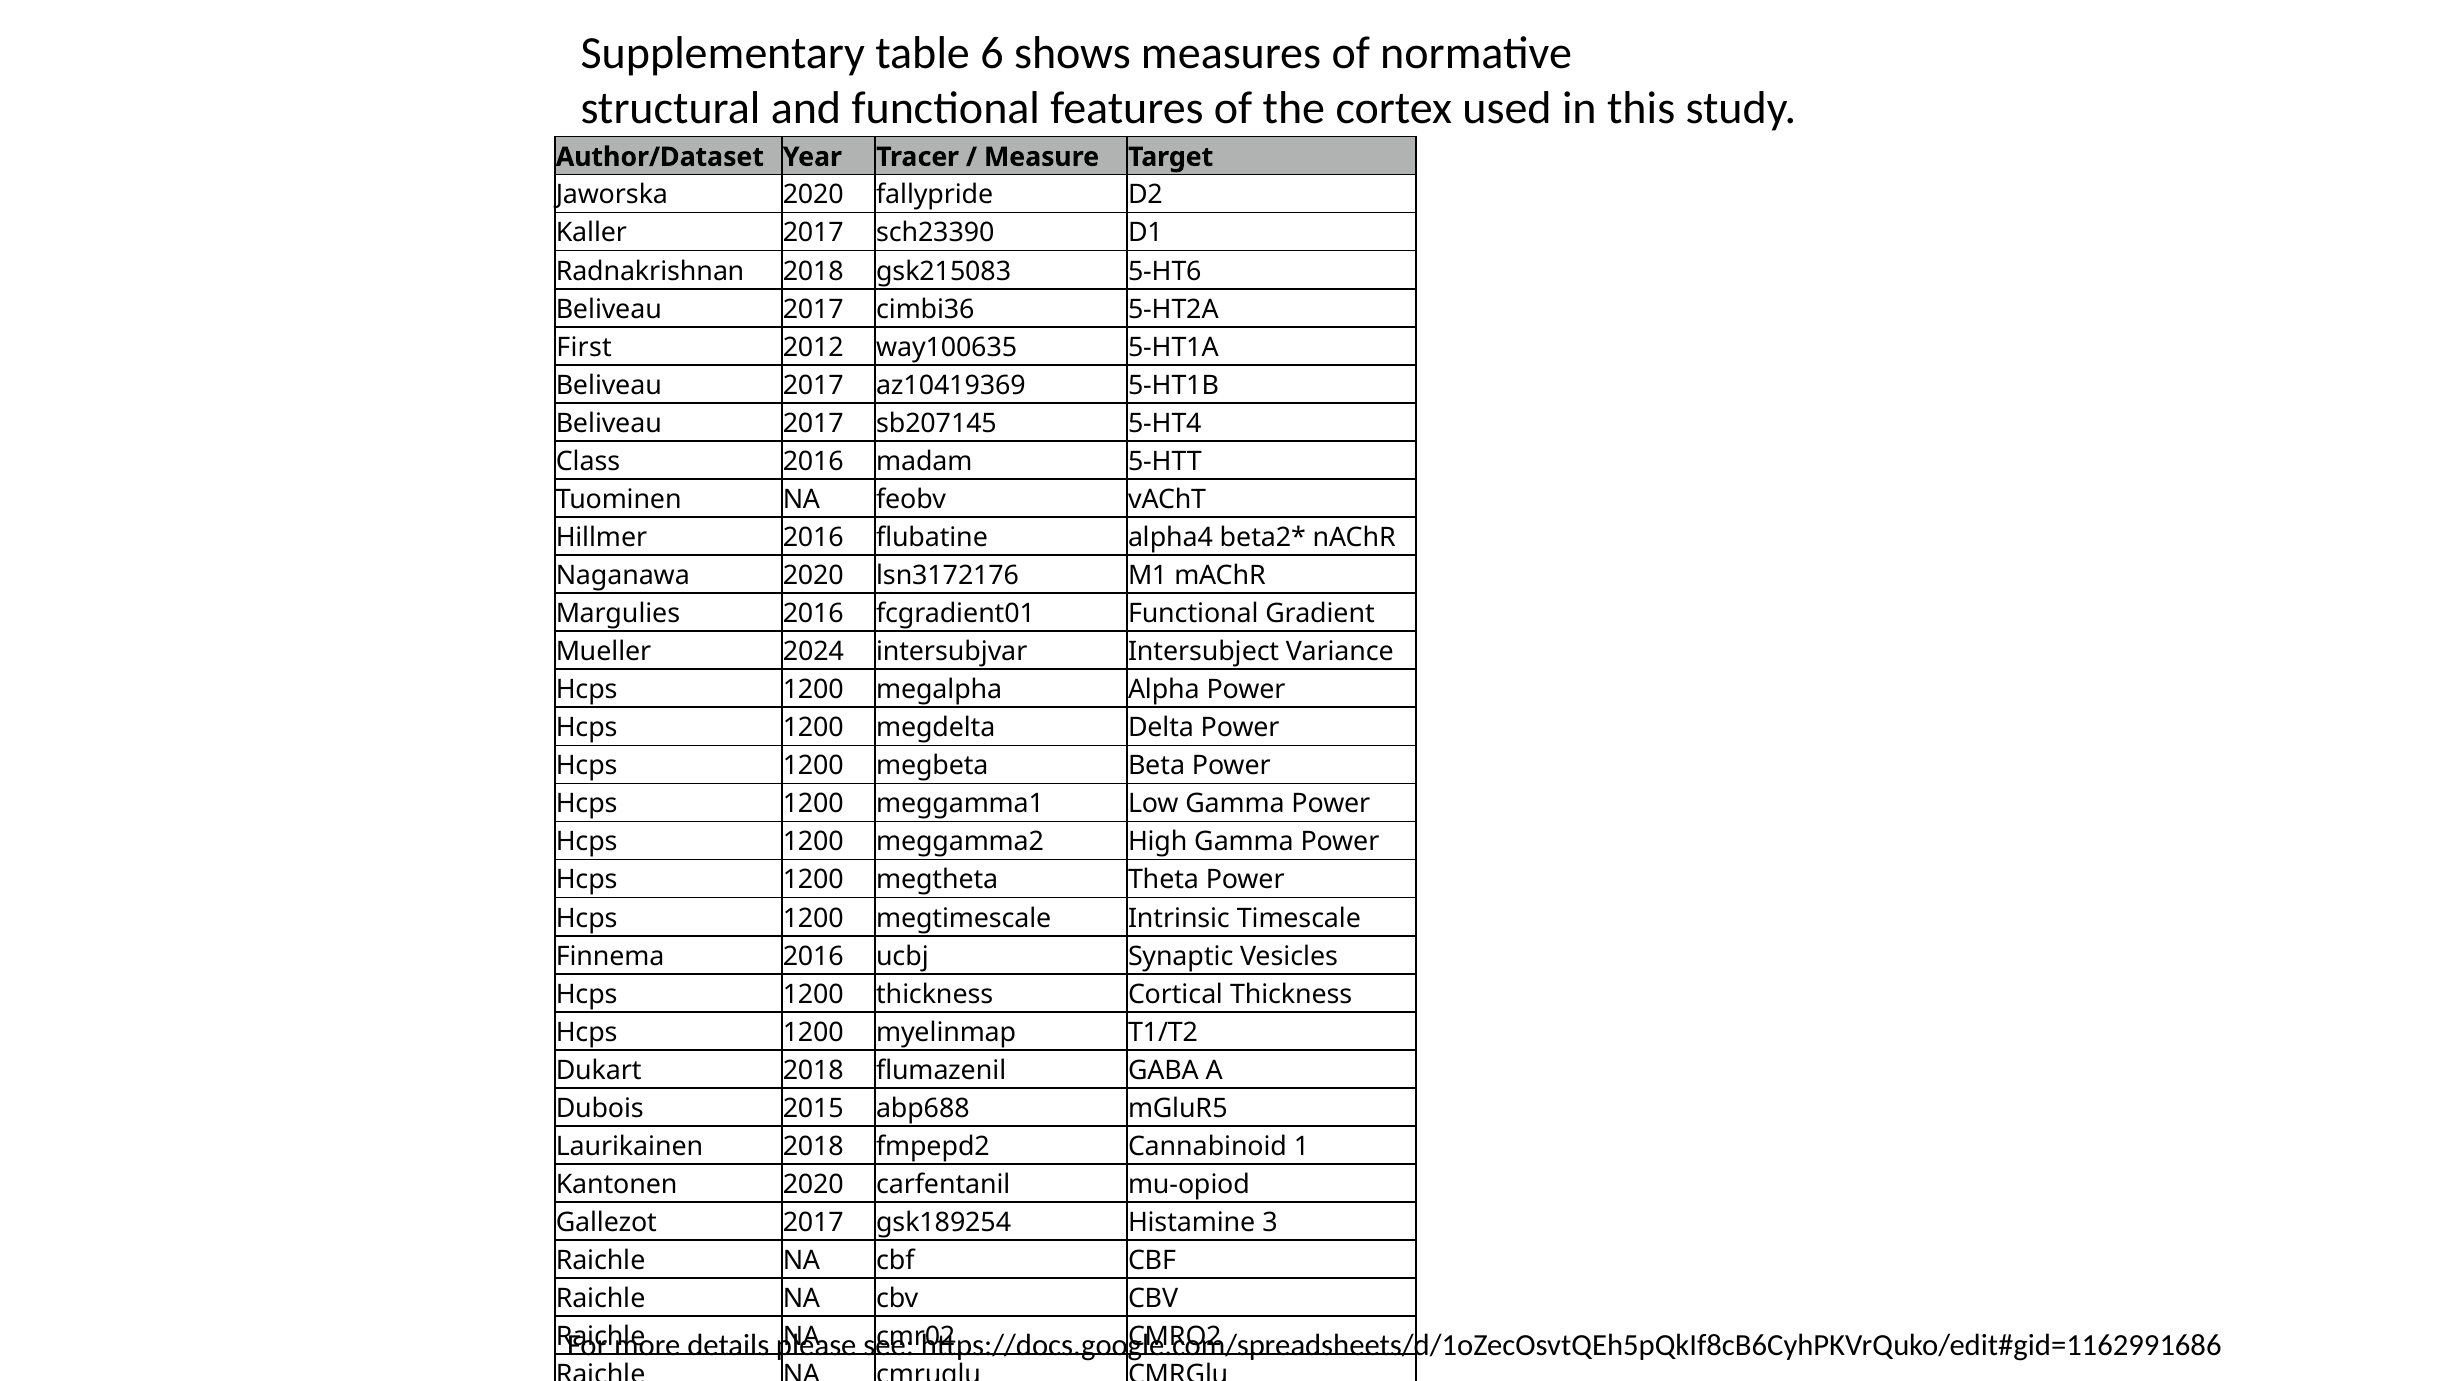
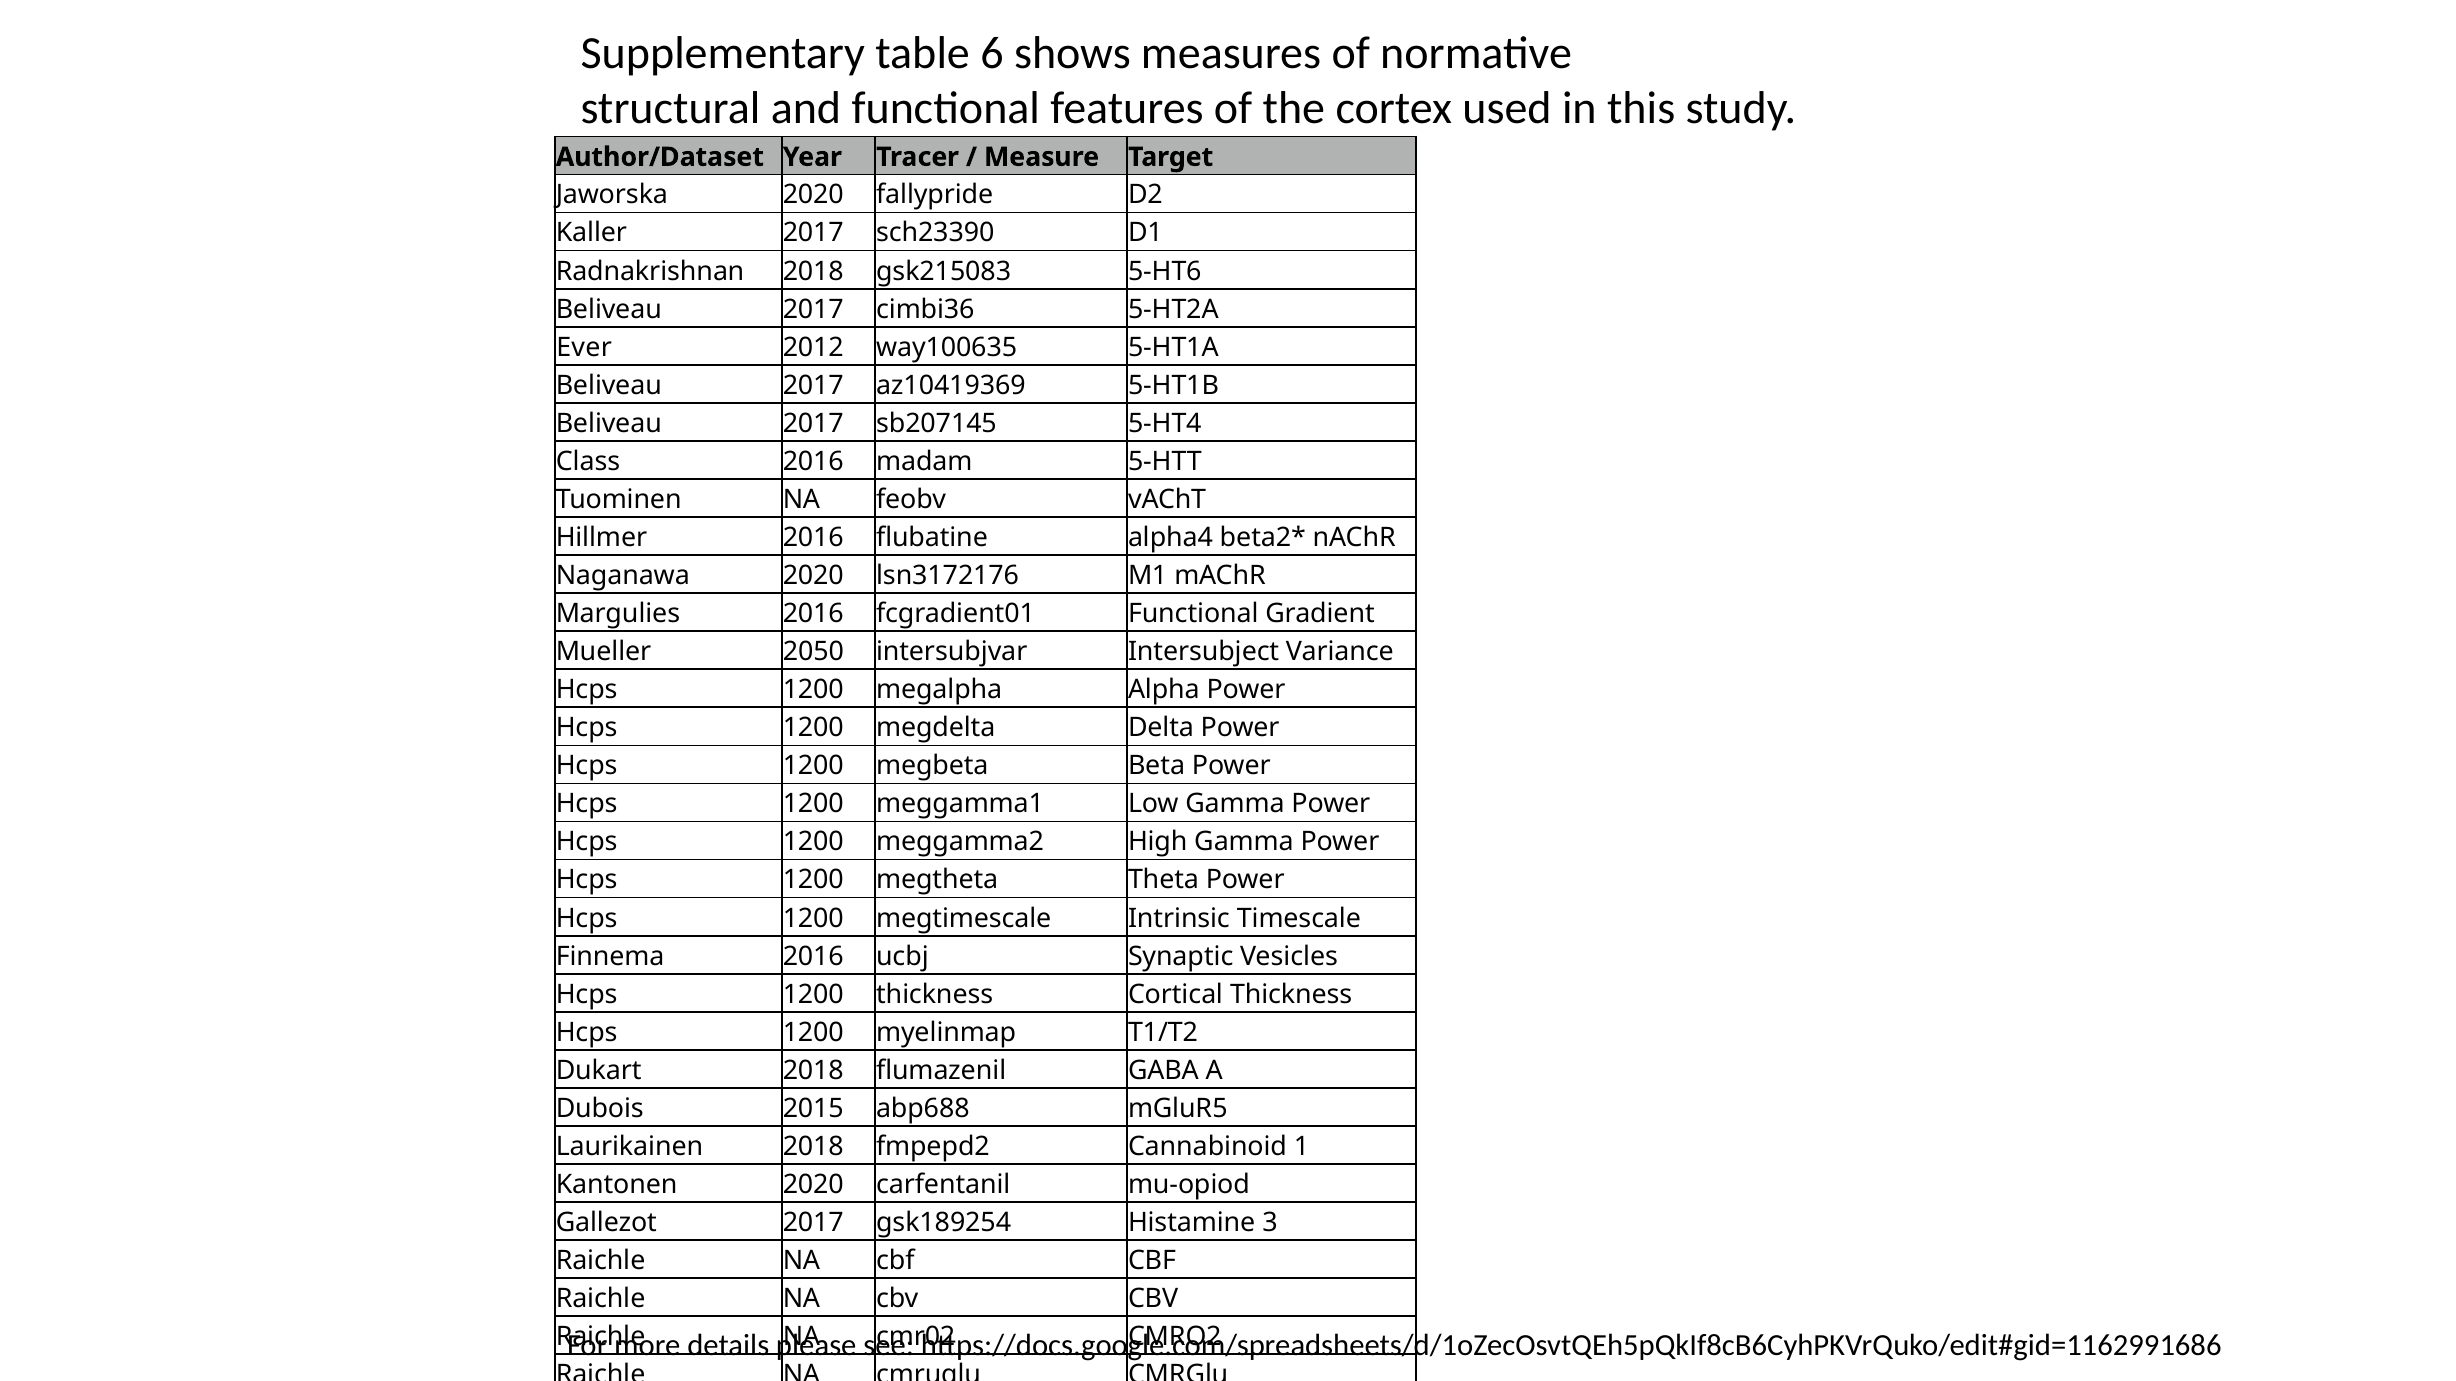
First: First -> Ever (584, 347)
2024: 2024 -> 2050 (813, 652)
